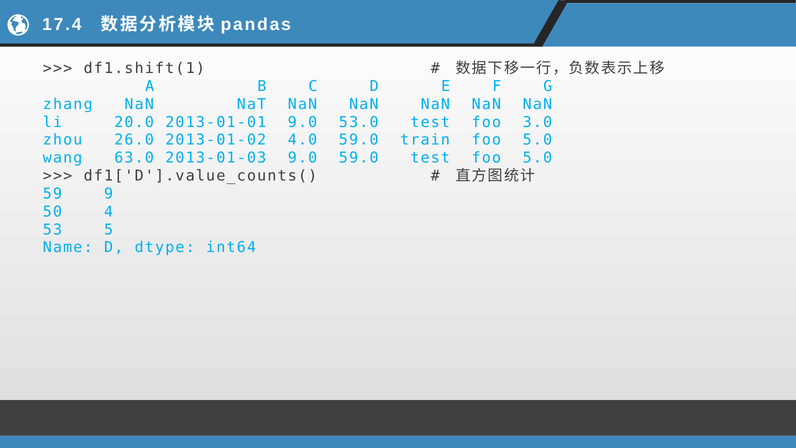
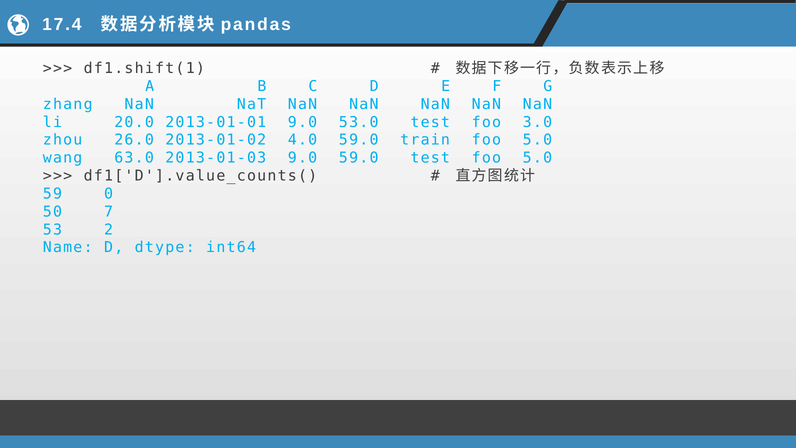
9: 9 -> 0 (108, 194)
4: 4 -> 7 (108, 212)
5: 5 -> 2 (108, 229)
